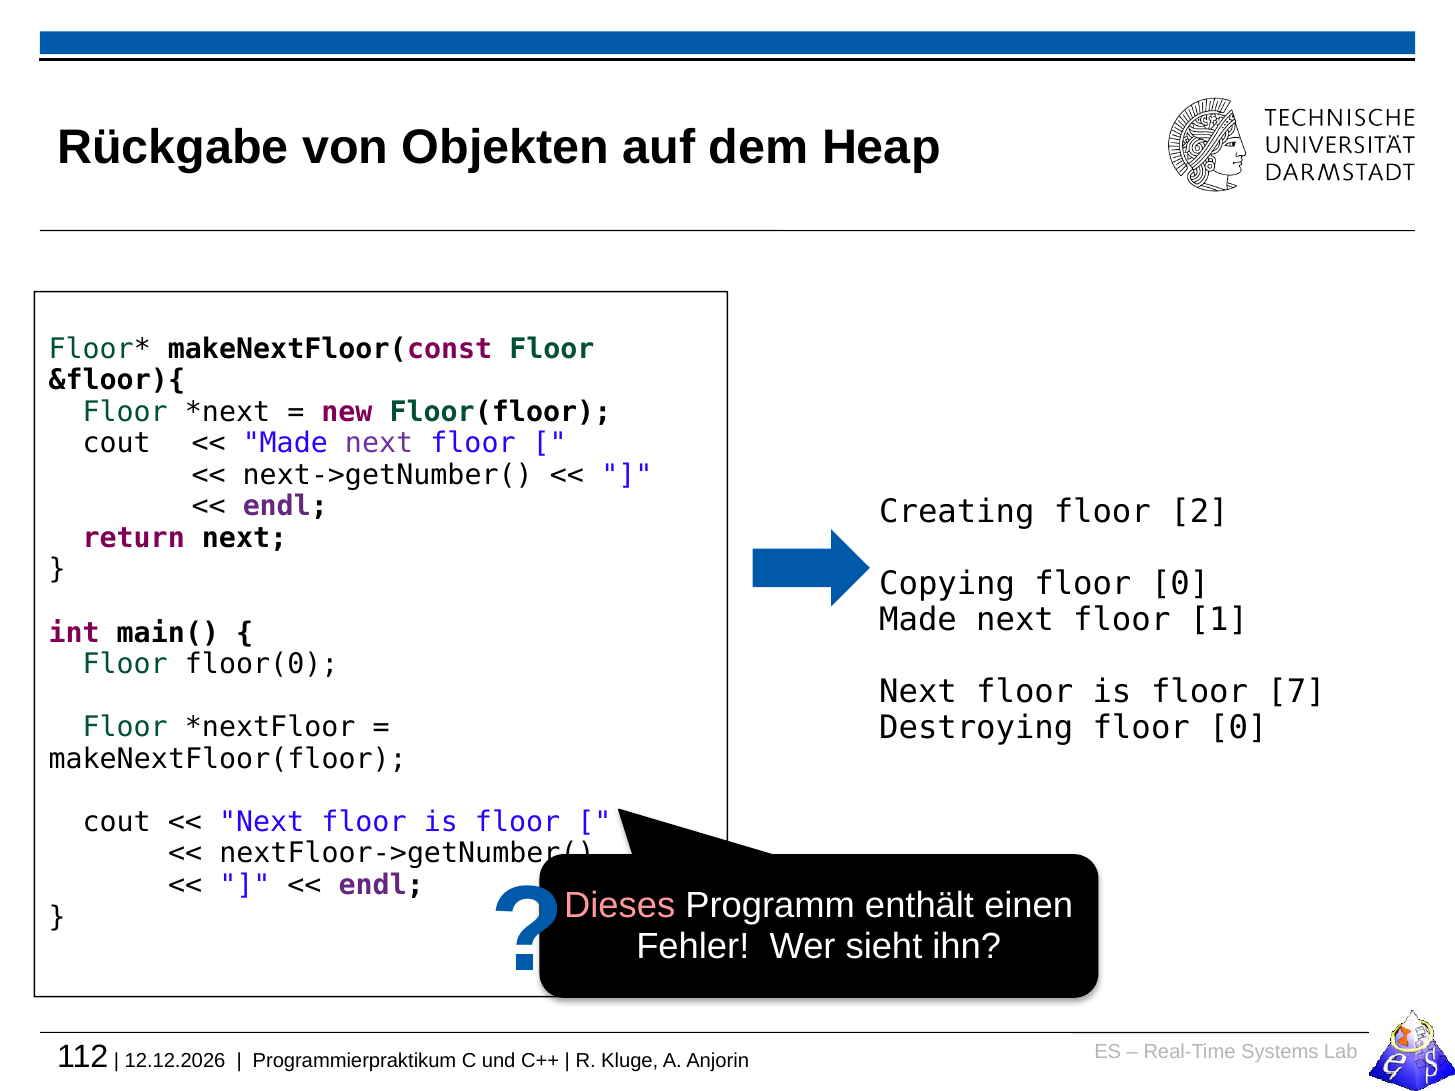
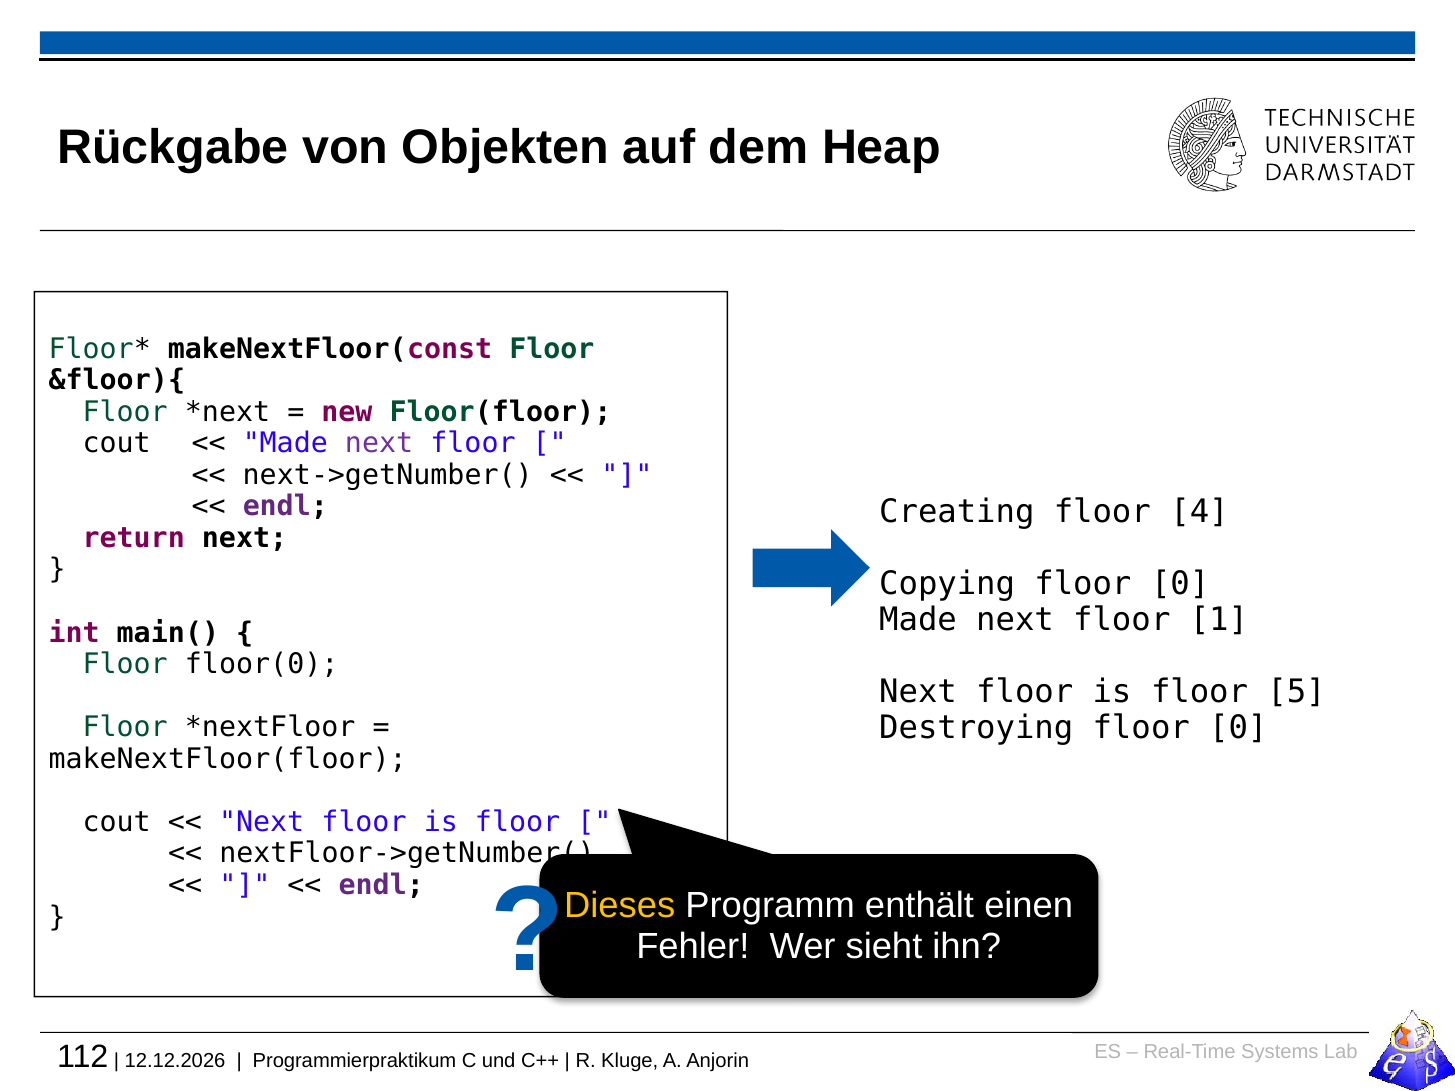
2: 2 -> 4 (1200, 512)
7: 7 -> 5 (1297, 692)
Dieses colour: pink -> yellow (620, 906)
